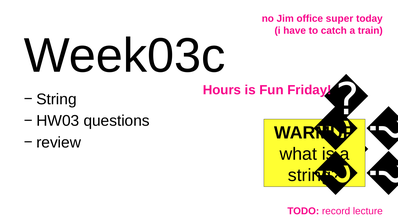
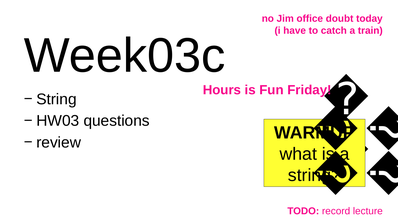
super: super -> doubt (340, 19)
